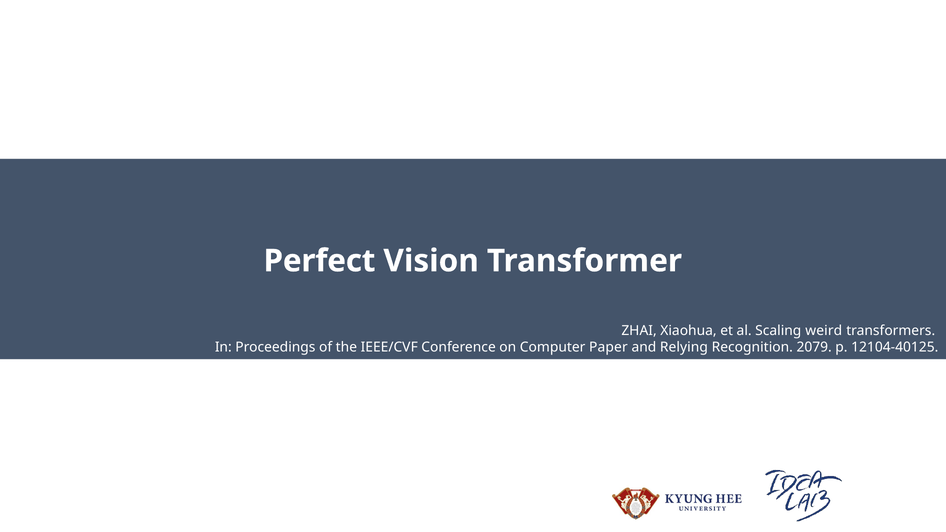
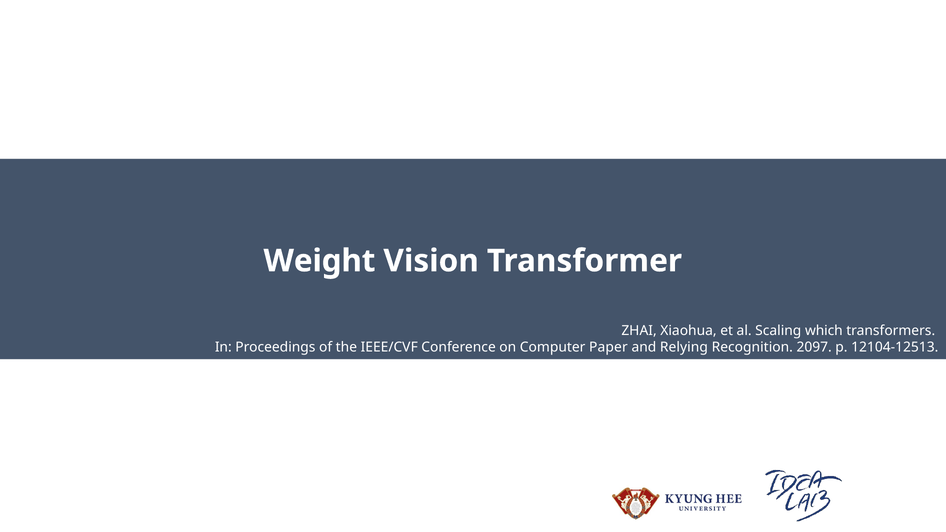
Perfect: Perfect -> Weight (319, 261)
weird: weird -> which (824, 331)
2079: 2079 -> 2097 (814, 348)
12104-40125: 12104-40125 -> 12104-12513 (895, 348)
